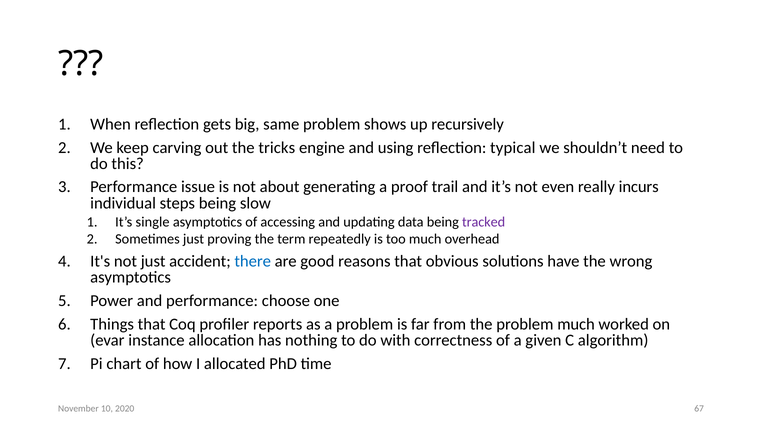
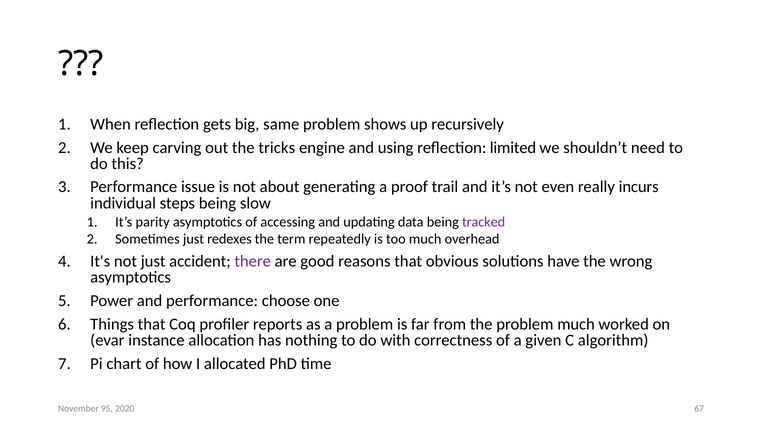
typical: typical -> limited (513, 148)
single: single -> parity (153, 222)
proving: proving -> redexes (229, 240)
there colour: blue -> purple (253, 262)
10: 10 -> 95 (107, 409)
